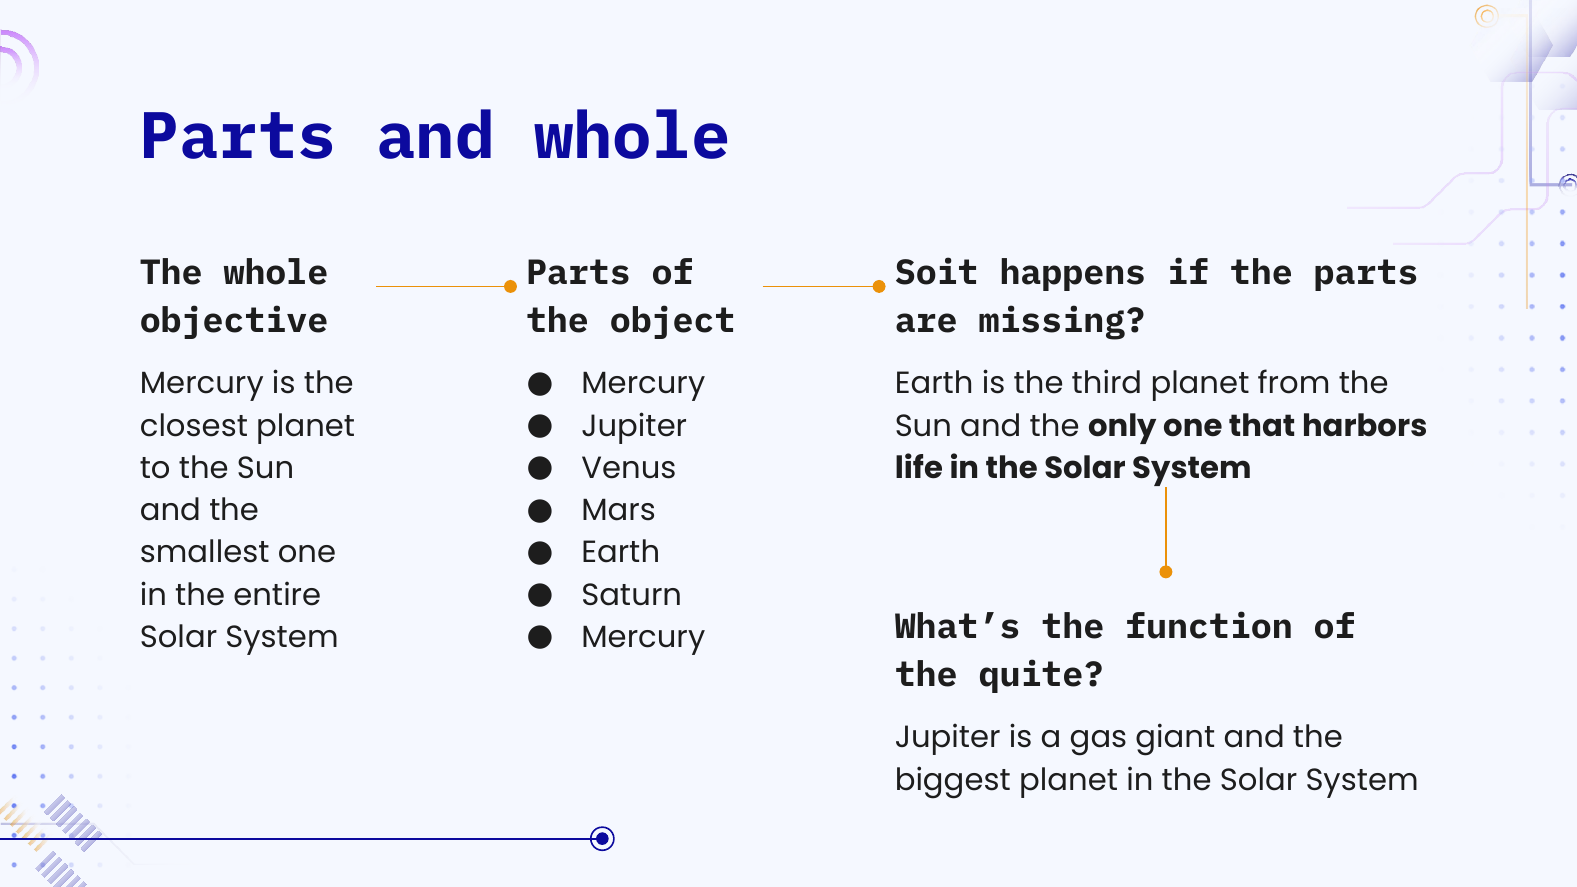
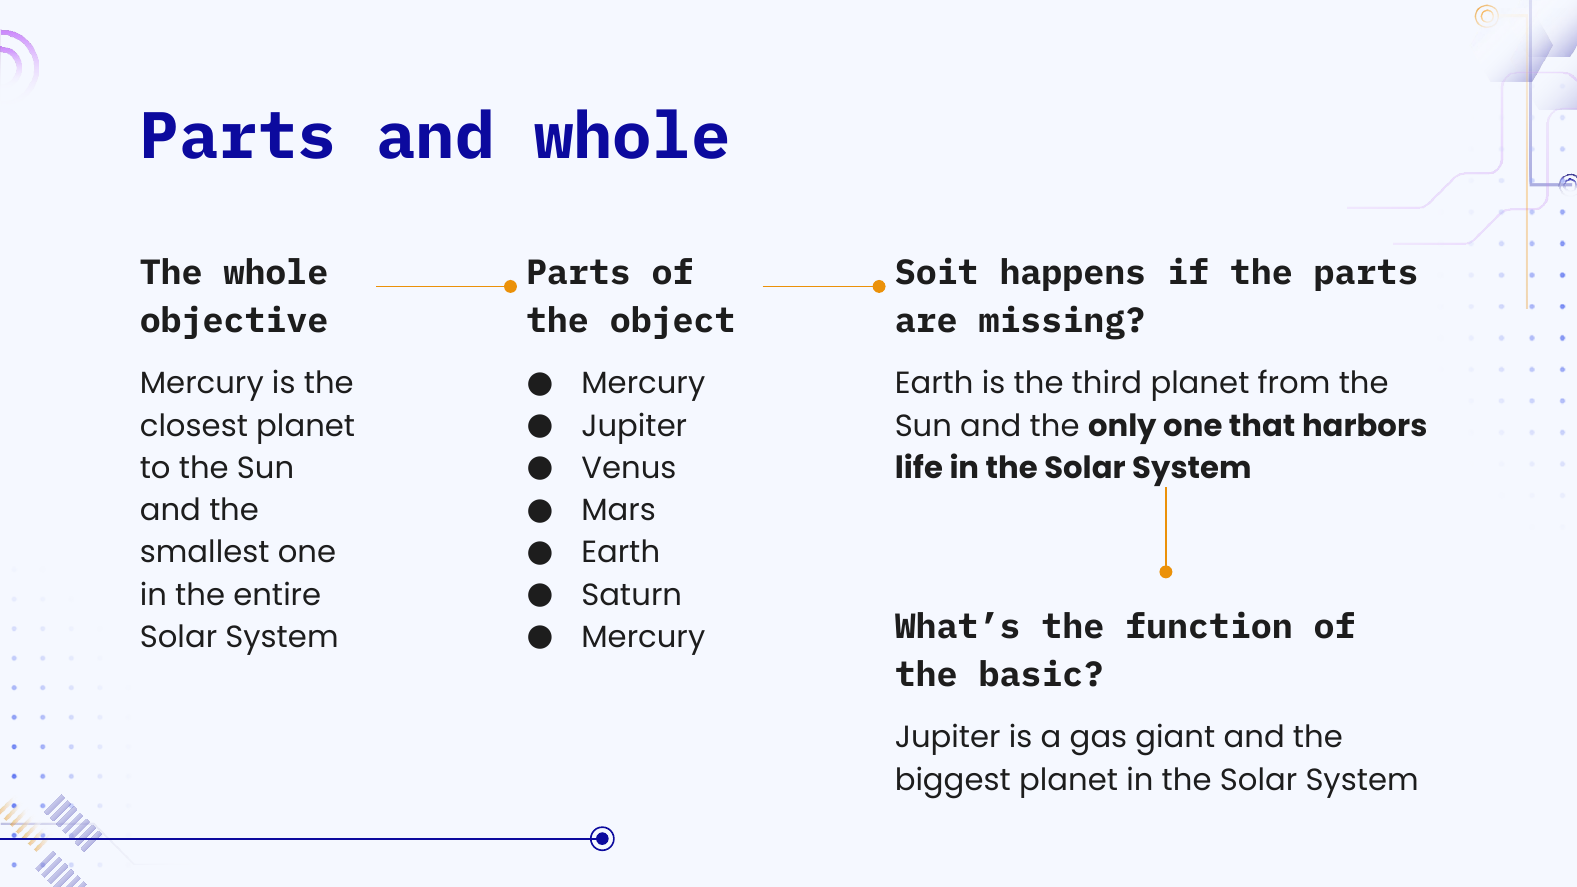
quite: quite -> basic (1042, 675)
